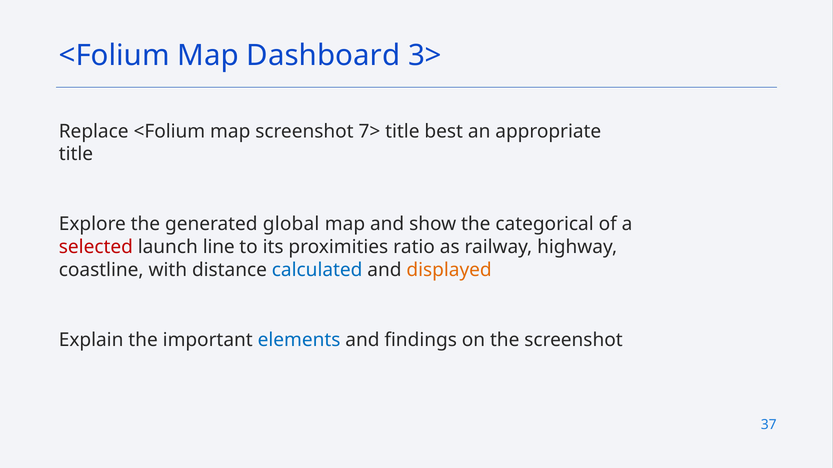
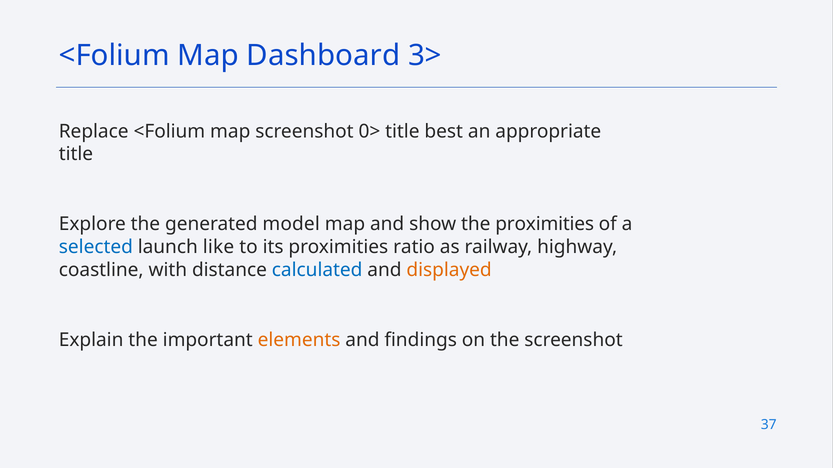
7>: 7> -> 0> (369, 131)
global: global -> model (291, 224)
the categorical: categorical -> proximities (545, 224)
selected colour: red -> blue (96, 247)
line: line -> like (219, 247)
elements colour: blue -> orange (299, 340)
